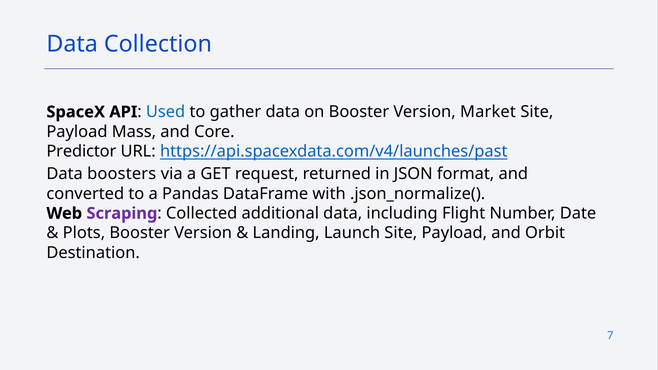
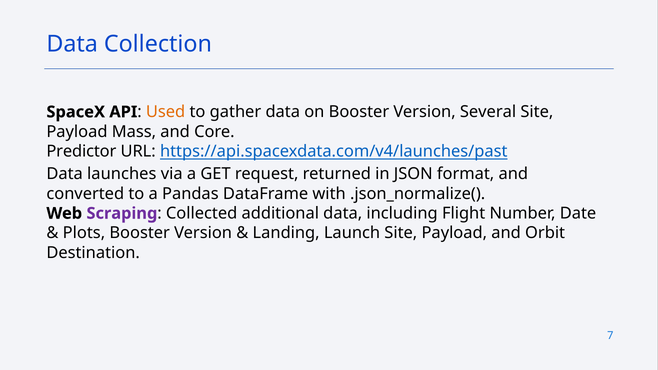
Used colour: blue -> orange (166, 112)
Market: Market -> Several (488, 112)
boosters: boosters -> launches (122, 174)
